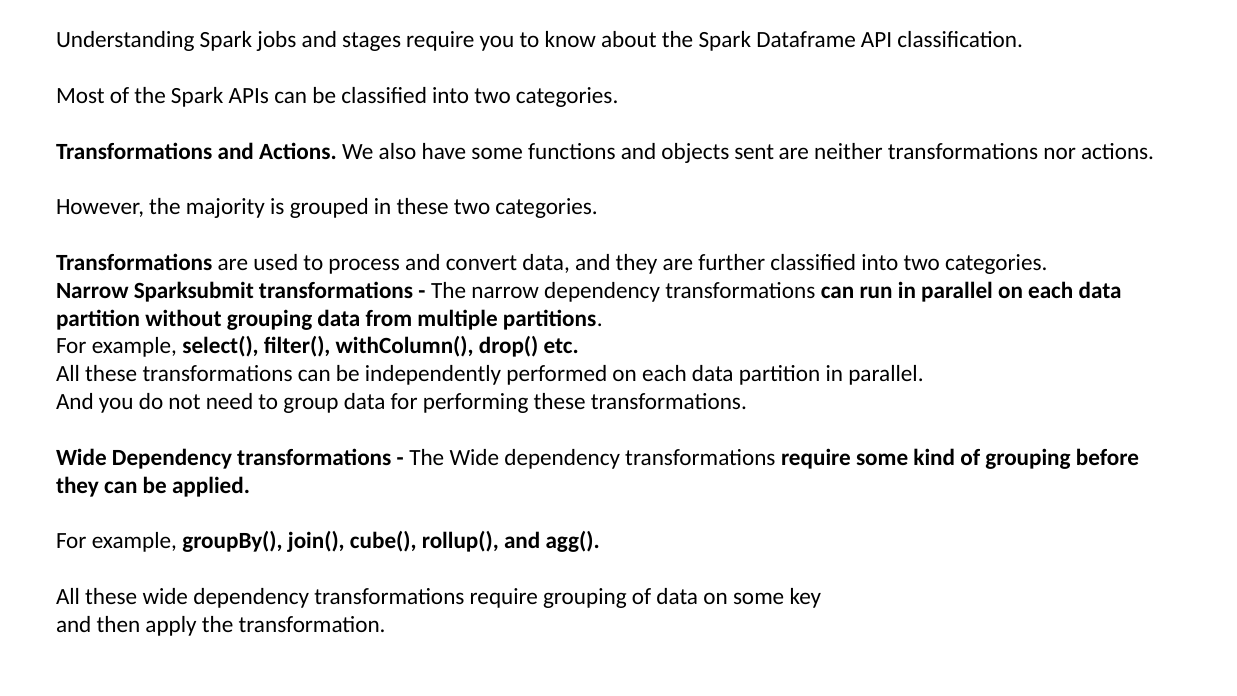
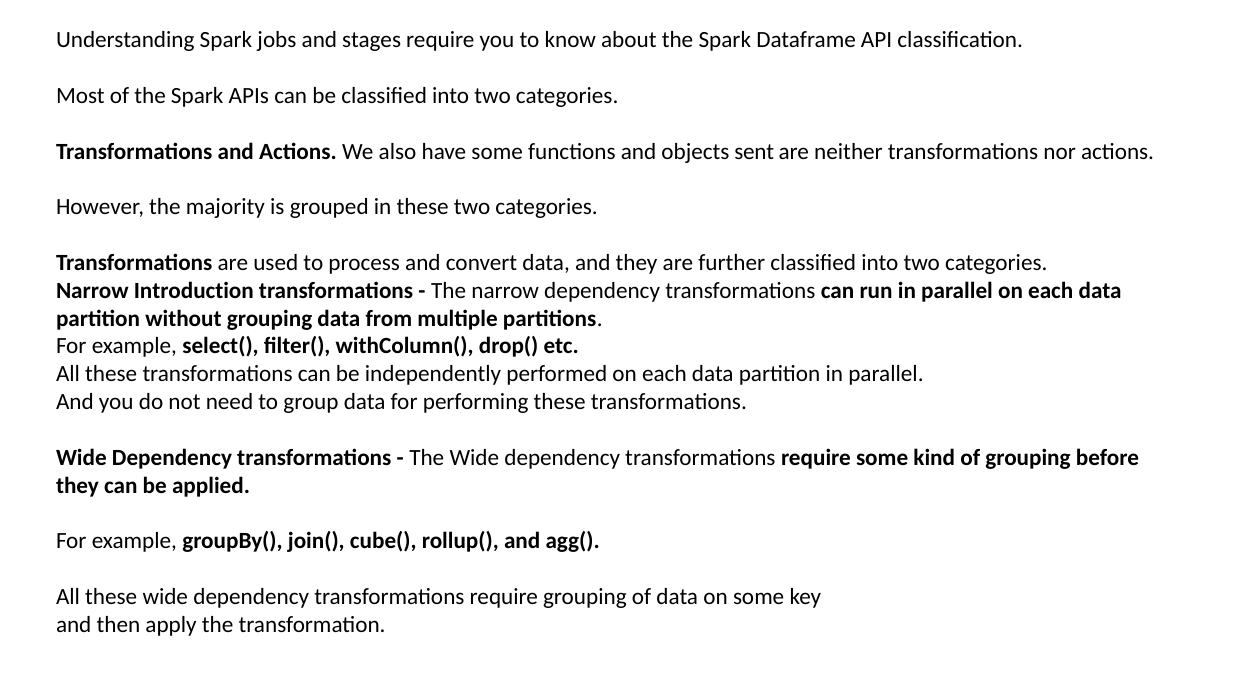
Sparksubmit: Sparksubmit -> Introduction (194, 291)
